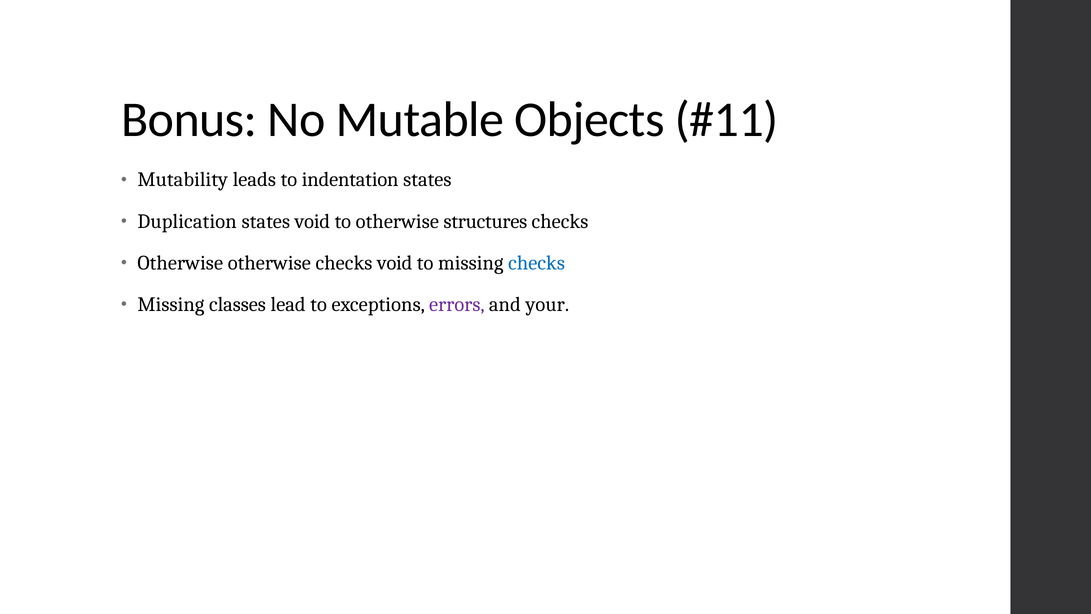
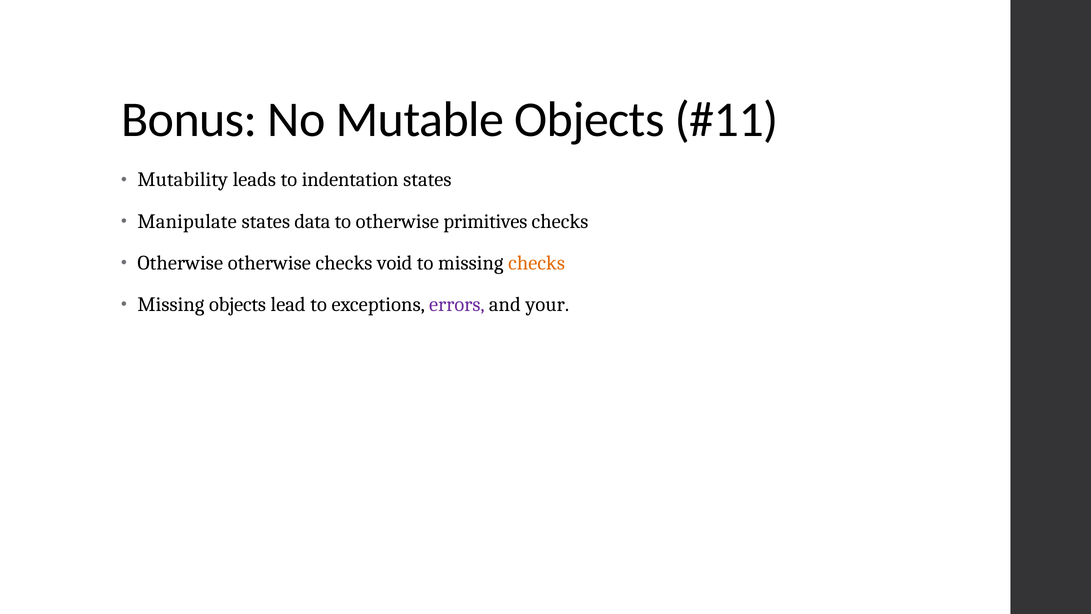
Duplication: Duplication -> Manipulate (187, 221)
states void: void -> data (312, 221)
structures: structures -> primitives (485, 221)
checks colour: blue -> orange (537, 263)
Missing classes: classes -> objects (238, 304)
